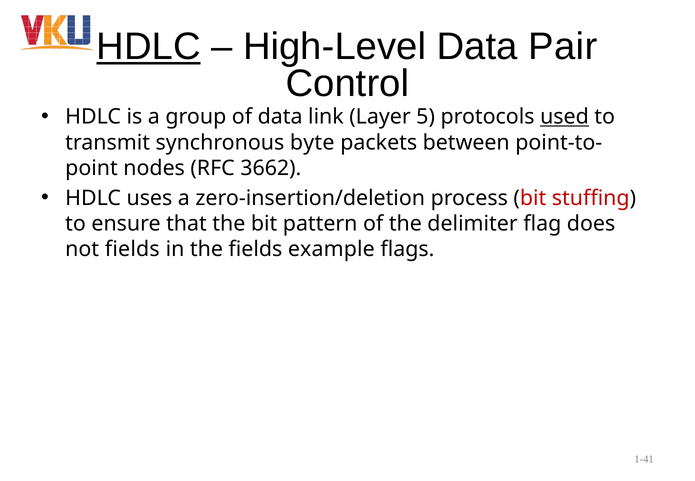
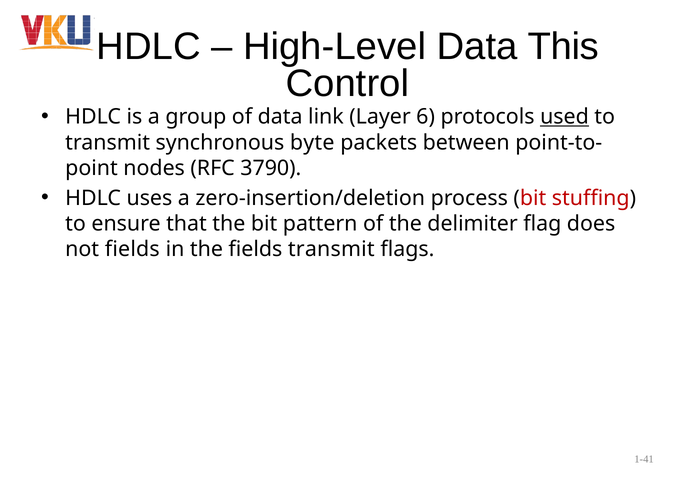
HDLC underline: present -> none (149, 47)
Pair: Pair -> This (563, 47)
5: 5 -> 6 (426, 117)
3662: 3662 -> 3790 (271, 168)
fields example: example -> transmit (331, 249)
